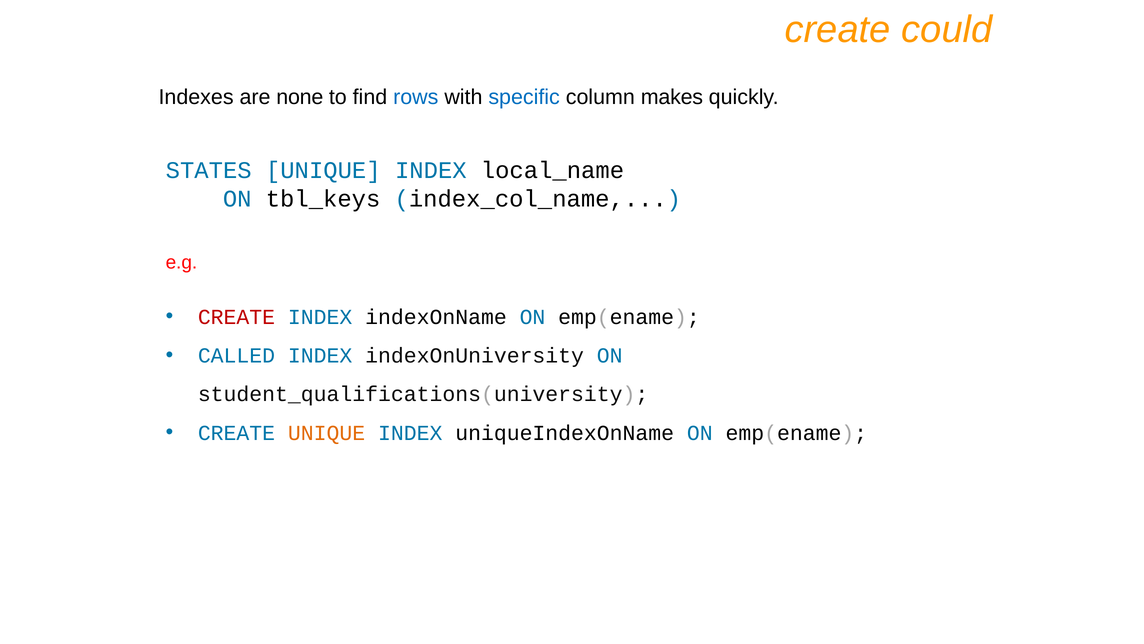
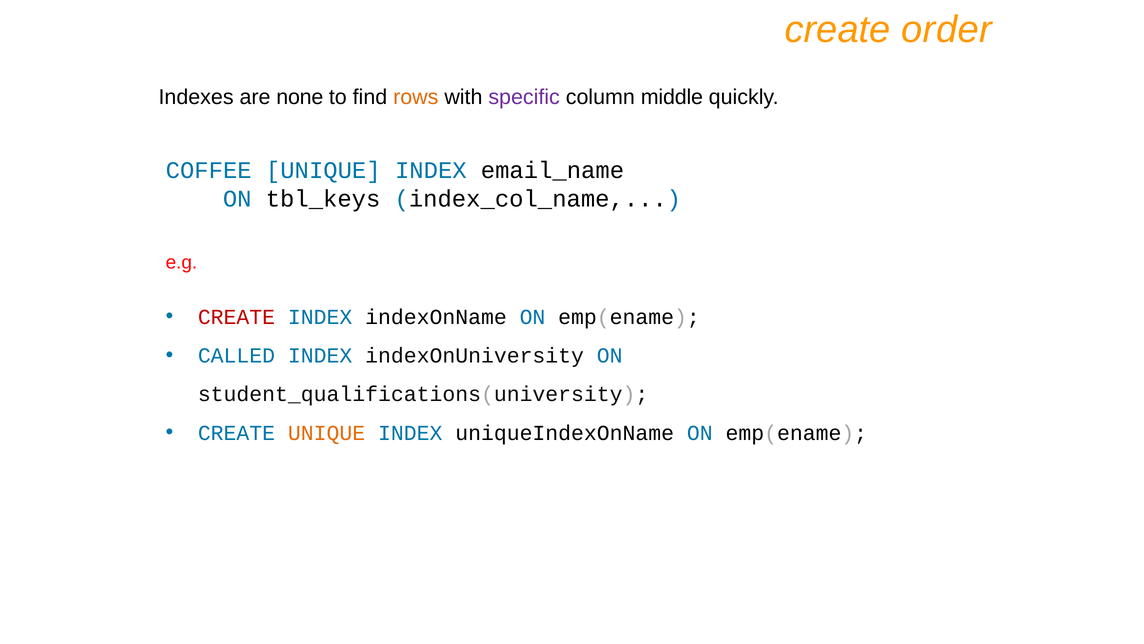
could: could -> order (947, 30)
rows colour: blue -> orange (416, 97)
specific colour: blue -> purple (524, 97)
makes: makes -> middle (672, 97)
STATES: STATES -> COFFEE (209, 170)
local_name: local_name -> email_name (552, 170)
